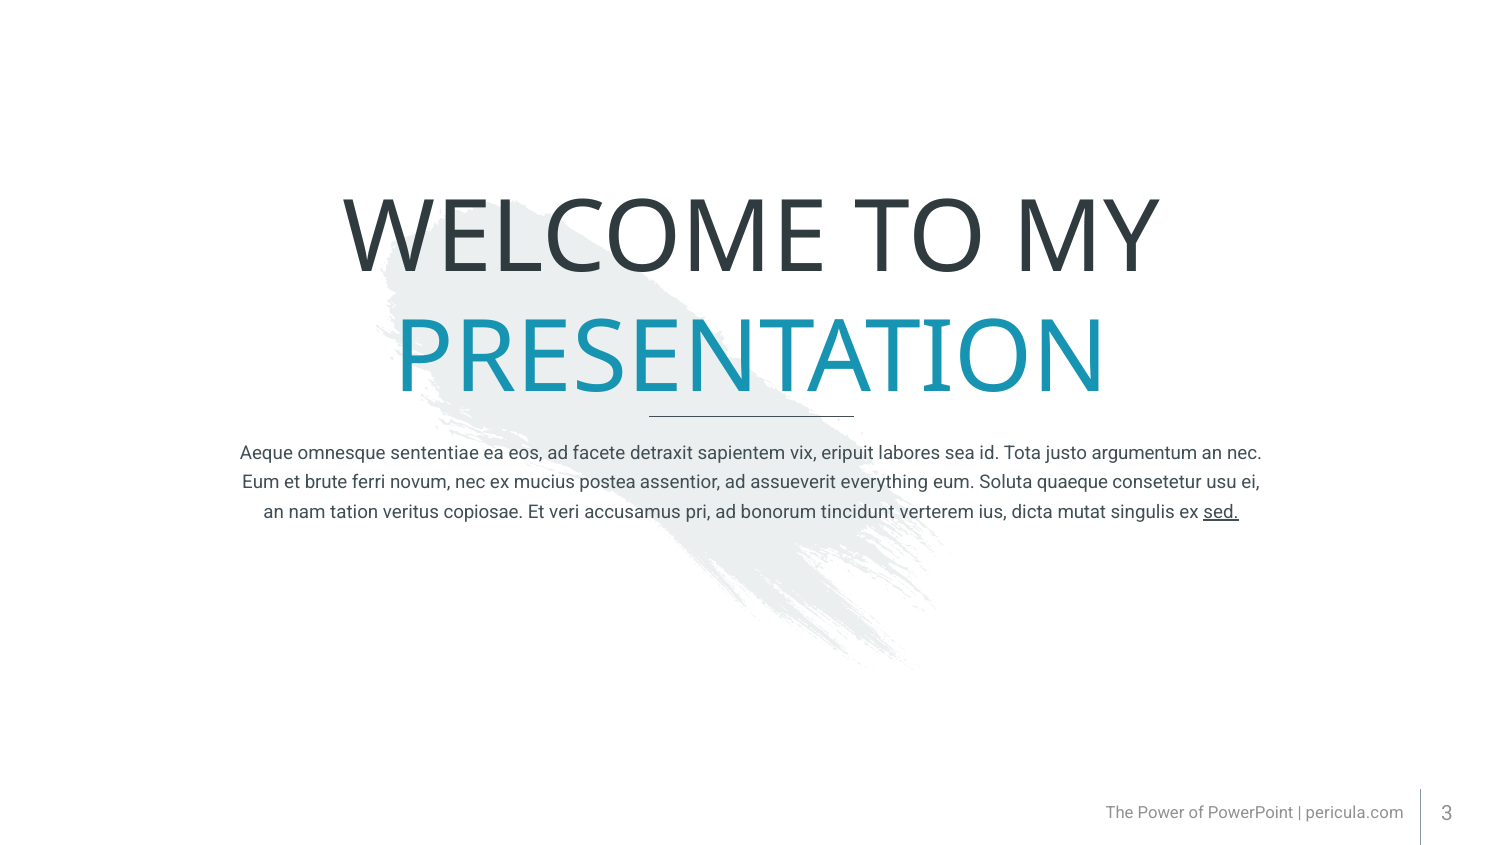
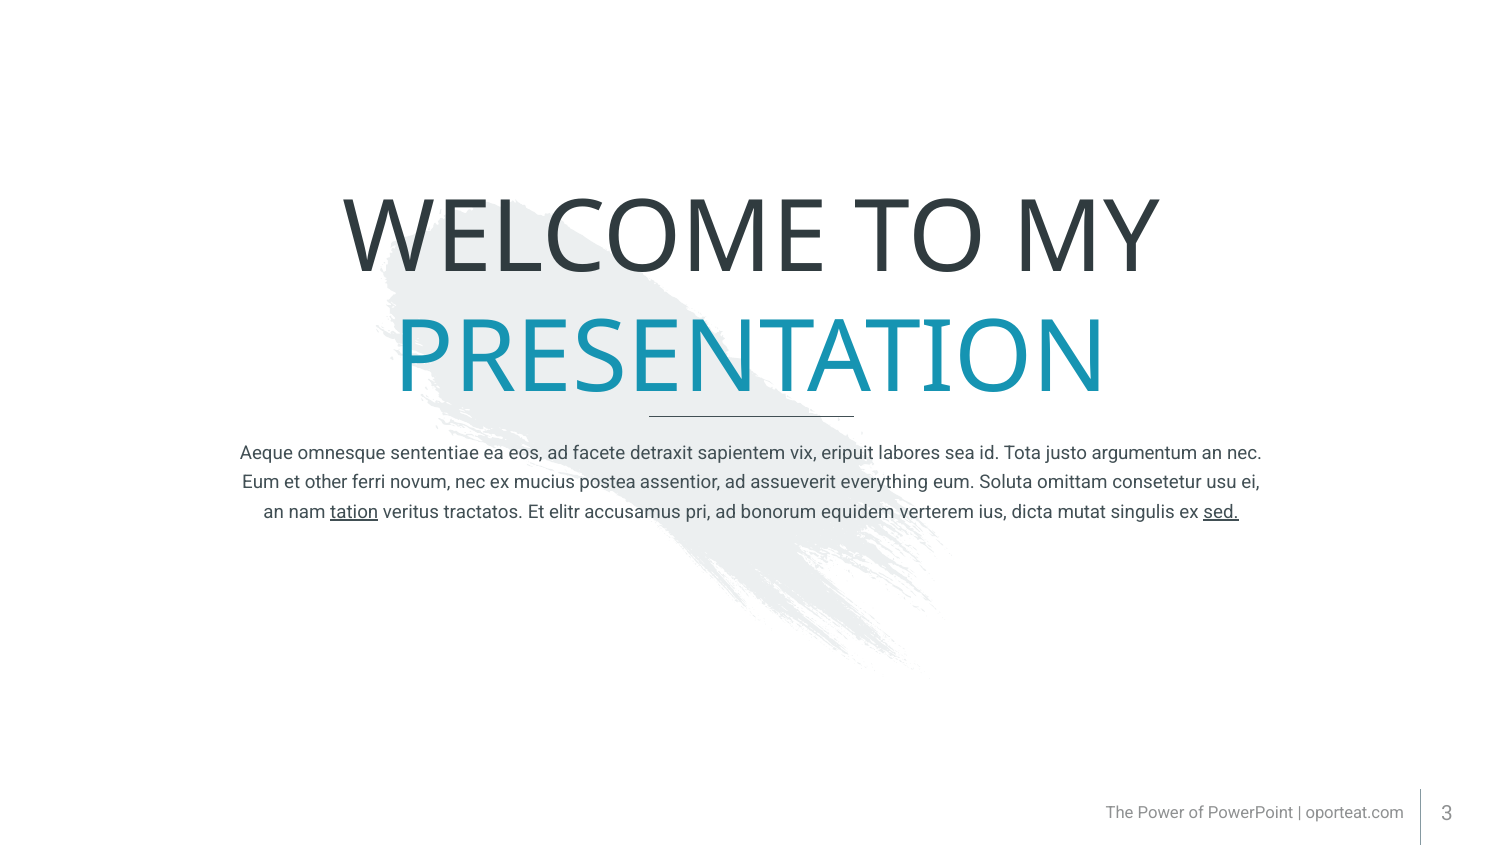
brute: brute -> other (326, 483)
quaeque: quaeque -> omittam (1072, 483)
tation underline: none -> present (354, 512)
copiosae: copiosae -> tractatos (483, 512)
veri: veri -> elitr (564, 512)
tincidunt: tincidunt -> equidem (858, 512)
pericula.com: pericula.com -> oporteat.com (1355, 813)
